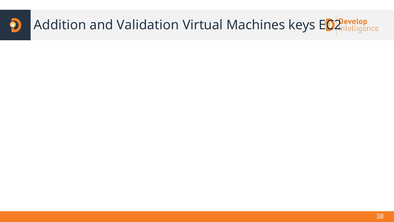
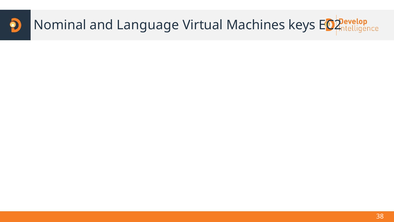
Addition: Addition -> Nominal (60, 25)
Validation: Validation -> Language (148, 25)
